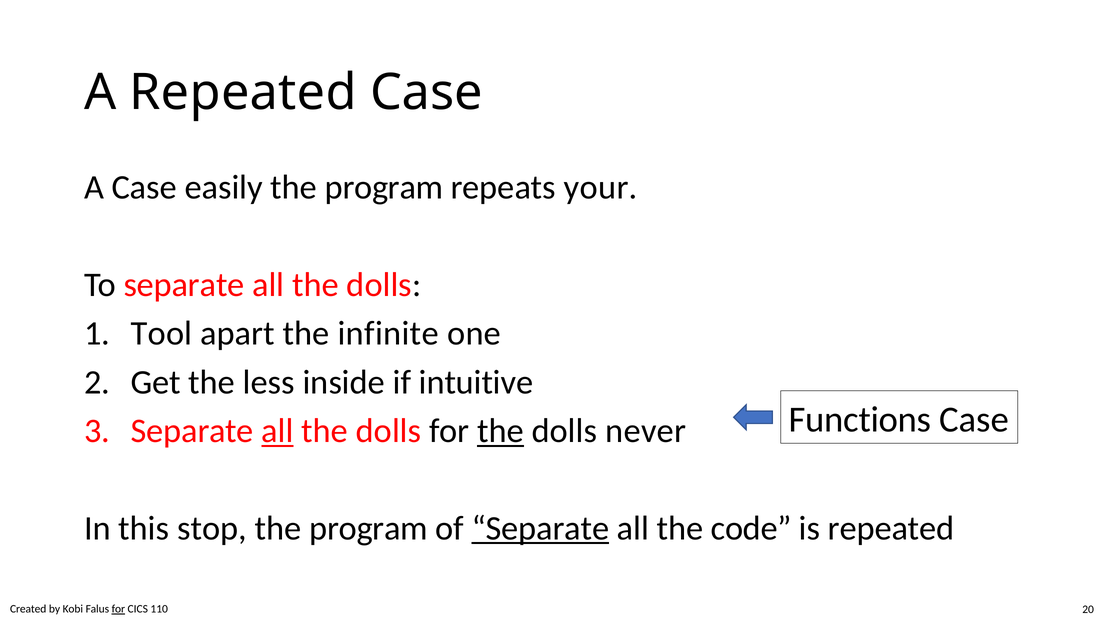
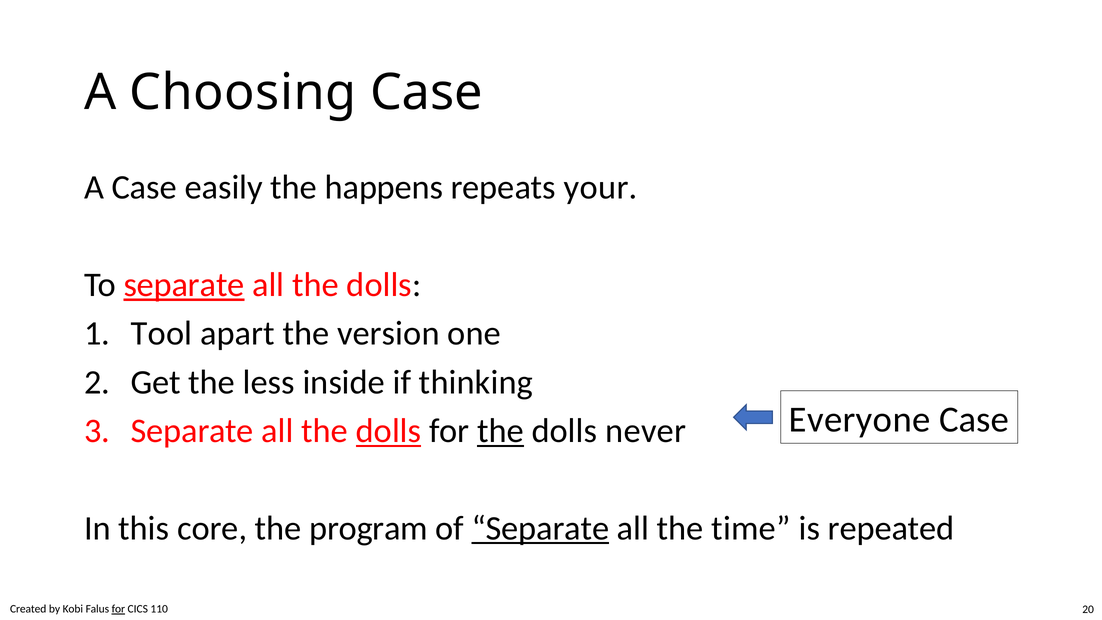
A Repeated: Repeated -> Choosing (243, 93)
program: program -> happens (384, 188)
separate underline: none -> present (184, 285)
infinite: infinite -> version (388, 334)
intuitive: intuitive -> thinking (476, 382)
Functions: Functions -> Everyone (860, 419)
all underline: present -> none (277, 431)
dolls underline: none -> present (389, 431)
stop: stop -> core (212, 528)
code: code -> time (751, 528)
